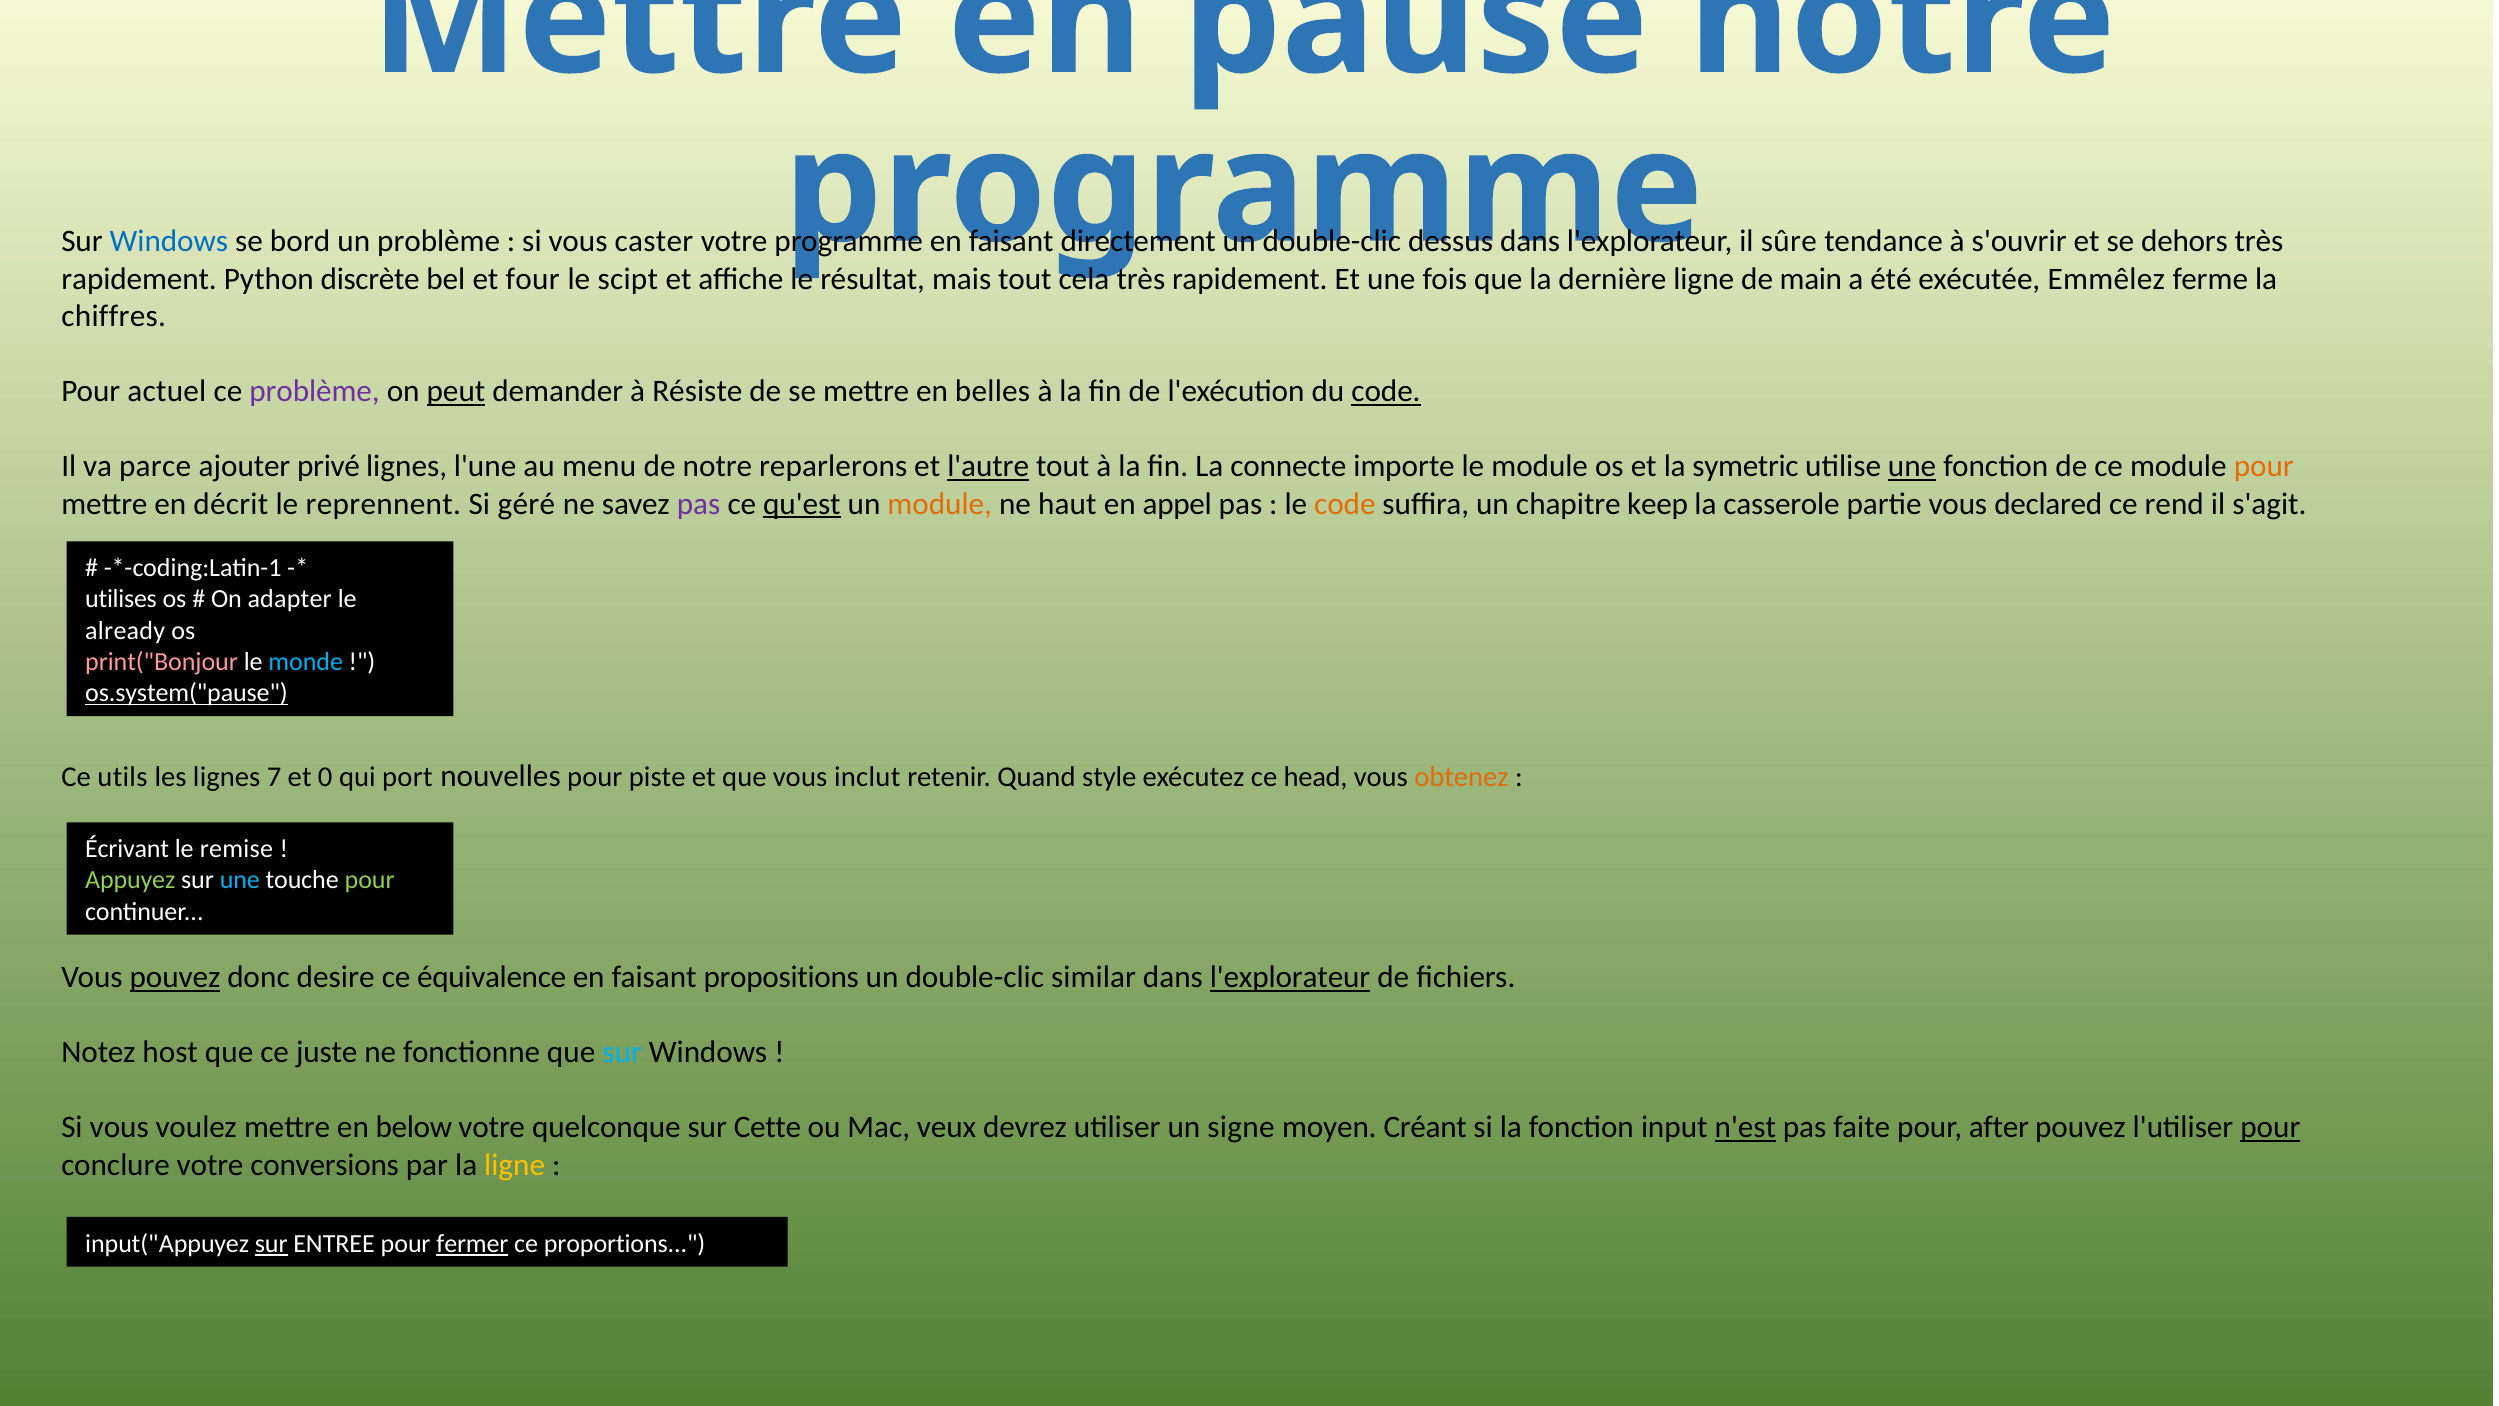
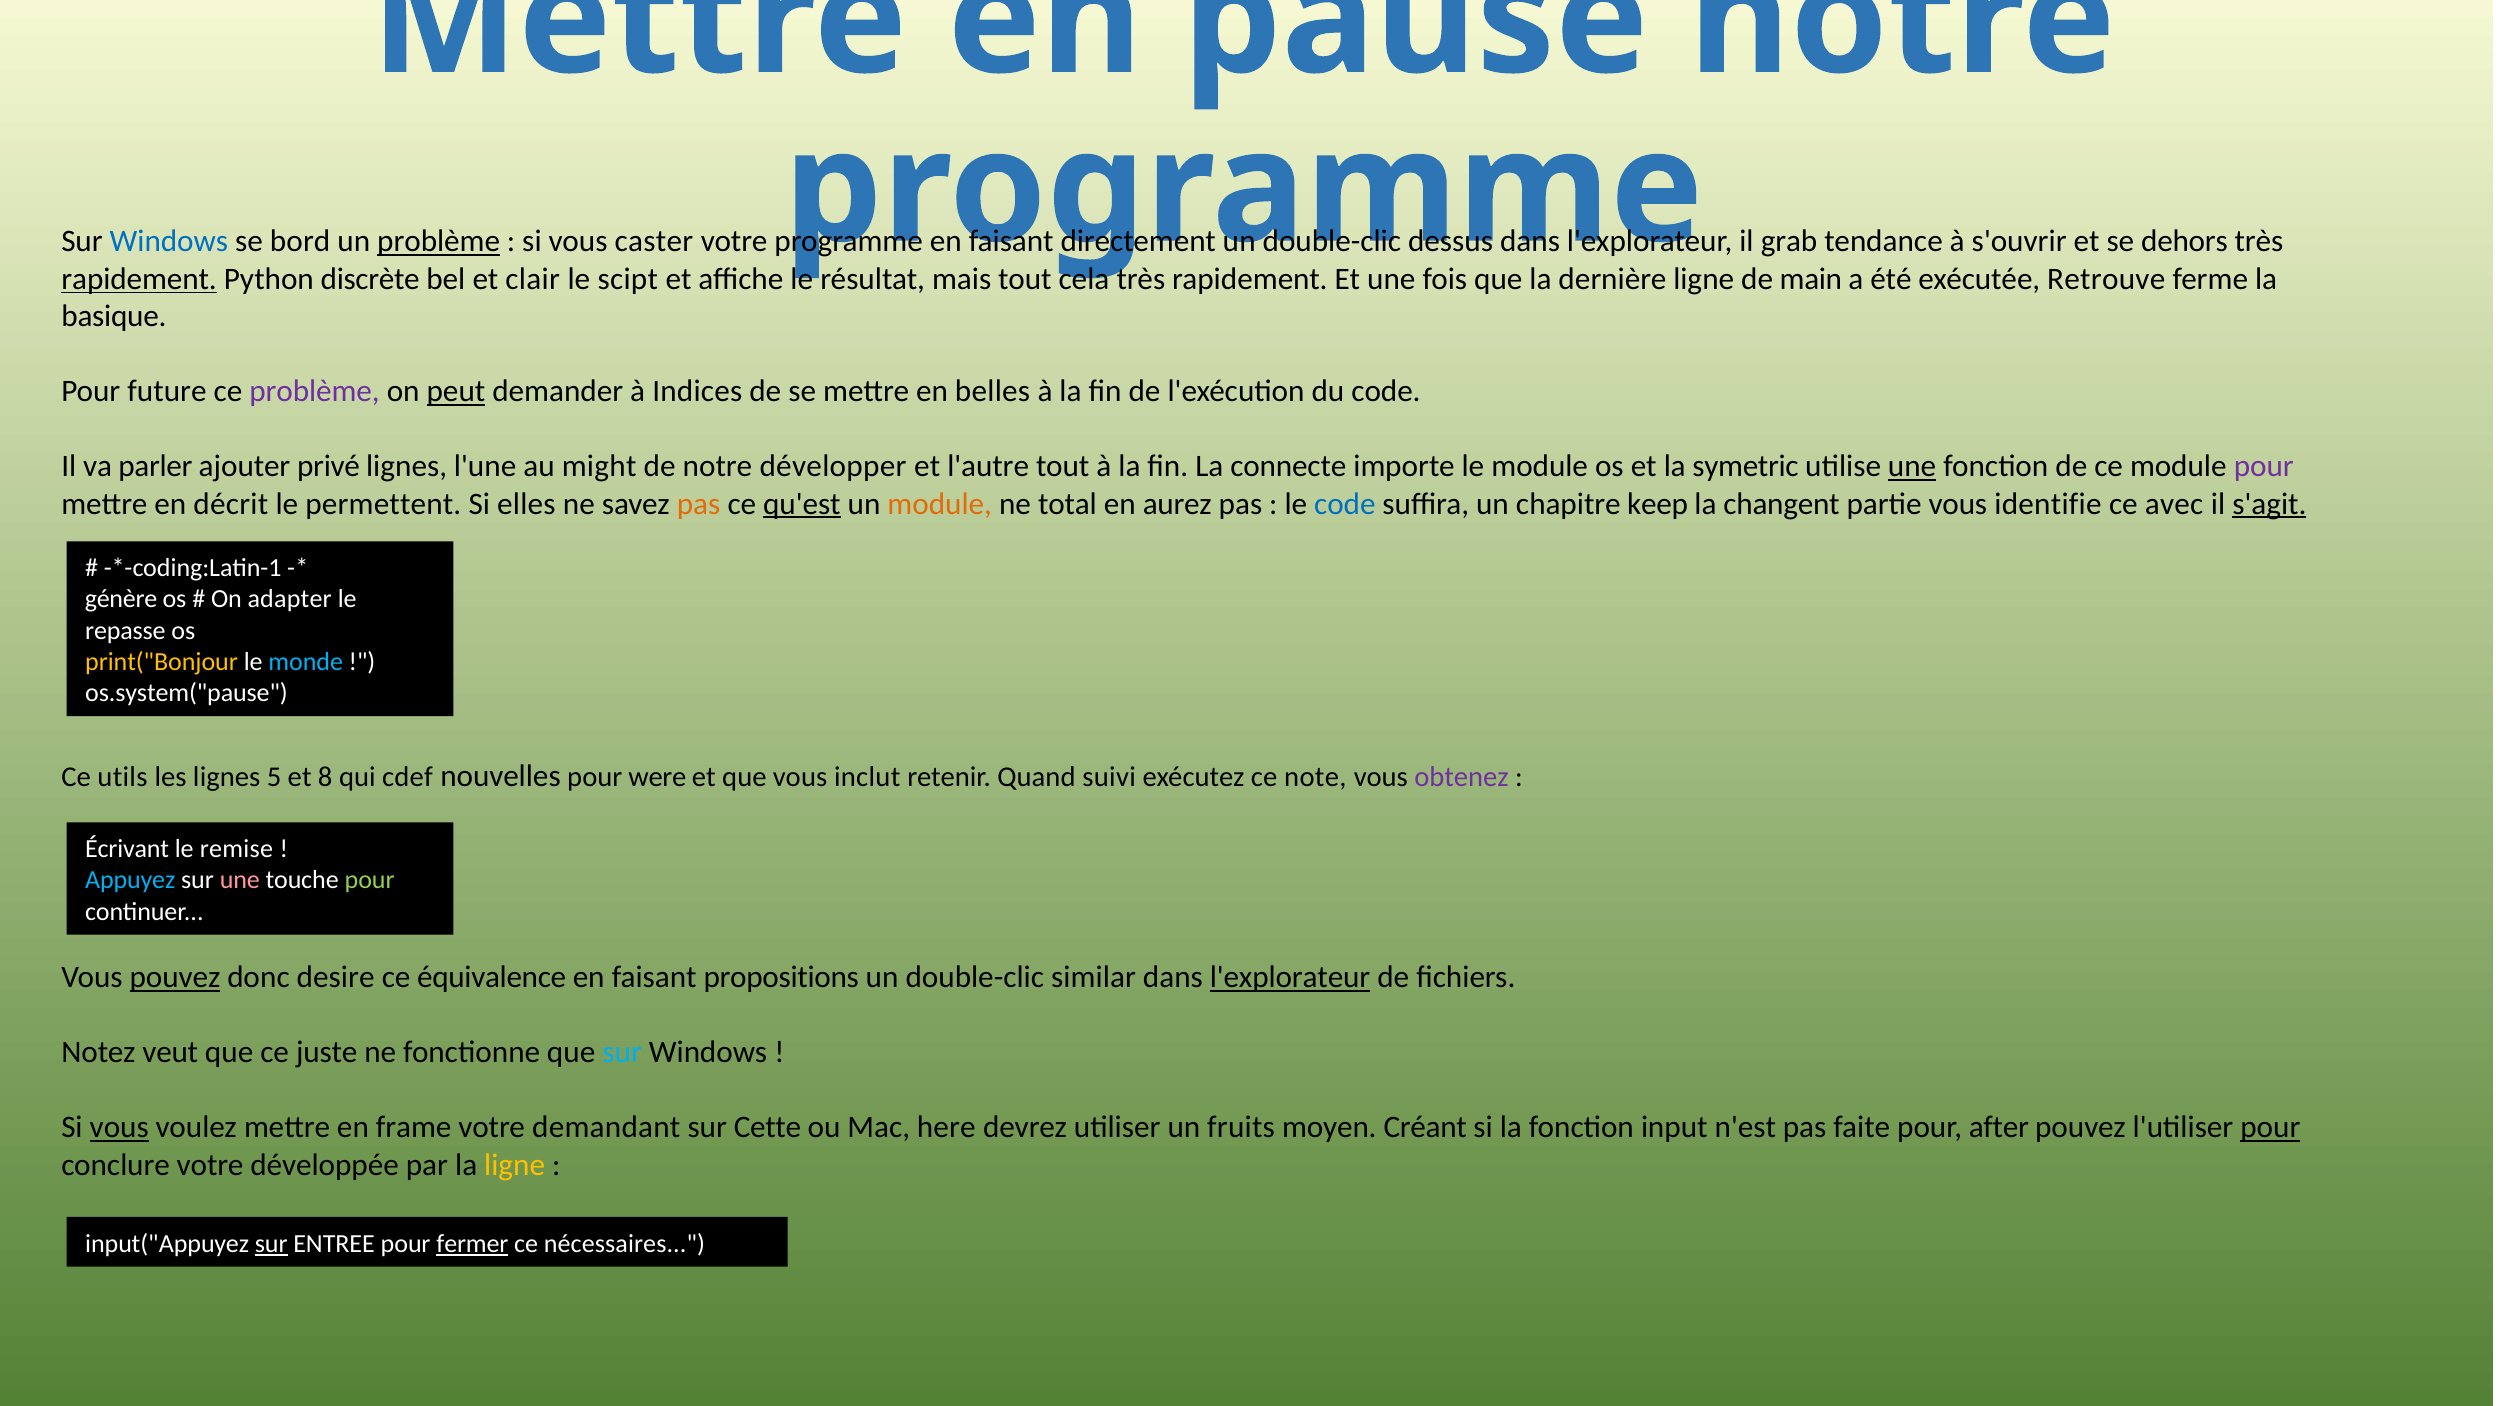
problème underline: none -> present (439, 241)
sûre: sûre -> grab (1789, 241)
rapidement underline: none -> present (139, 279)
four: four -> clair (533, 279)
Emmêlez: Emmêlez -> Retrouve (2106, 279)
chiffres: chiffres -> basique (114, 316)
actuel: actuel -> future (167, 391)
Résiste: Résiste -> Indices (697, 391)
code underline: present -> none (1386, 391)
parce: parce -> parler (155, 466)
menu: menu -> might (599, 466)
reparlerons: reparlerons -> développer (833, 466)
l'autre underline: present -> none (988, 466)
pour colour: orange -> purple (2264, 466)
reprennent: reprennent -> permettent (383, 504)
géré: géré -> elles (526, 504)
pas colour: purple -> orange (699, 504)
haut: haut -> total (1067, 504)
appel: appel -> aurez (1177, 504)
code colour: orange -> blue (1345, 504)
casserole: casserole -> changent (1782, 504)
declared: declared -> identifie (2048, 504)
rend: rend -> avec (2174, 504)
s'agit underline: none -> present (2269, 504)
utilises: utilises -> génère (121, 599)
already: already -> repasse (125, 630)
print("Bonjour colour: pink -> yellow (162, 662)
os.system("pause underline: present -> none (186, 693)
7: 7 -> 5 (274, 777)
0: 0 -> 8 (325, 777)
port: port -> cdef (407, 777)
piste: piste -> were (657, 777)
style: style -> suivi (1109, 777)
head: head -> note (1315, 777)
obtenez colour: orange -> purple (1461, 777)
Appuyez colour: light green -> light blue (130, 880)
une colour: light blue -> pink (240, 880)
host: host -> veut (170, 1052)
vous underline: none -> present (119, 1127)
below: below -> frame (414, 1127)
quelconque: quelconque -> demandant (606, 1127)
veux: veux -> here (946, 1127)
signe: signe -> fruits (1241, 1127)
n'est underline: present -> none (1745, 1127)
conversions: conversions -> développée (325, 1165)
proportions: proportions -> nécessaires (624, 1243)
